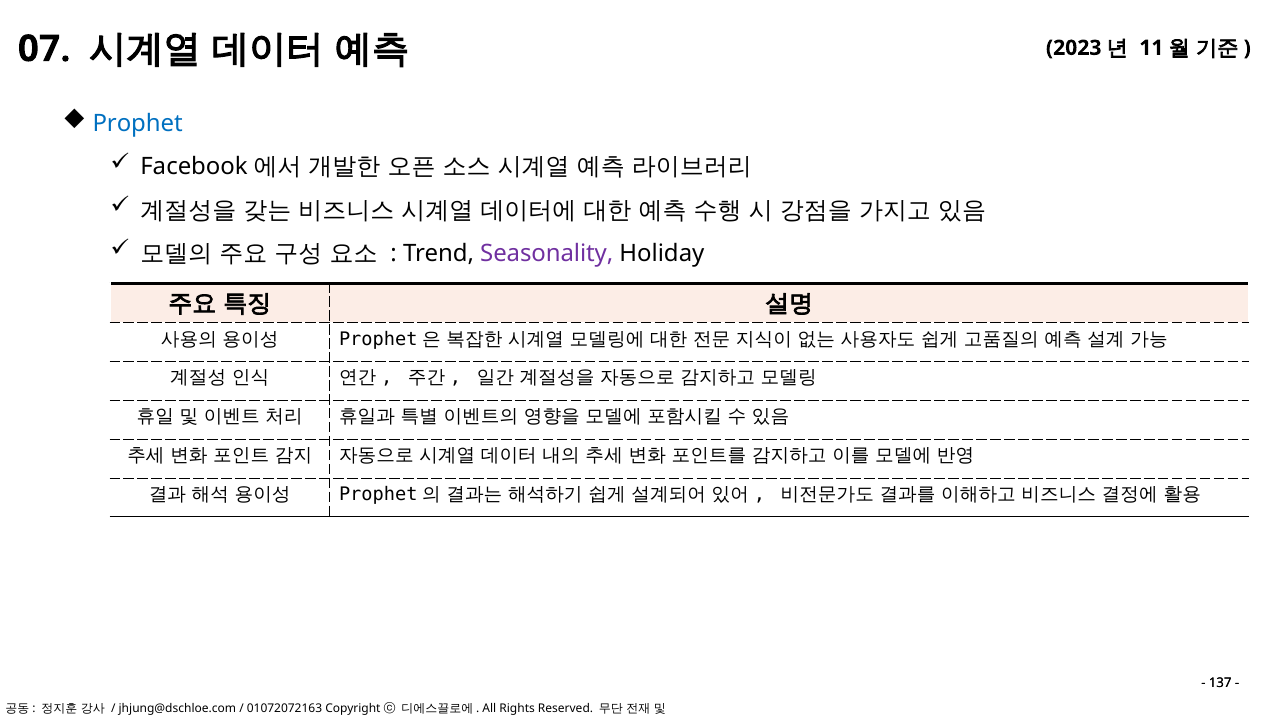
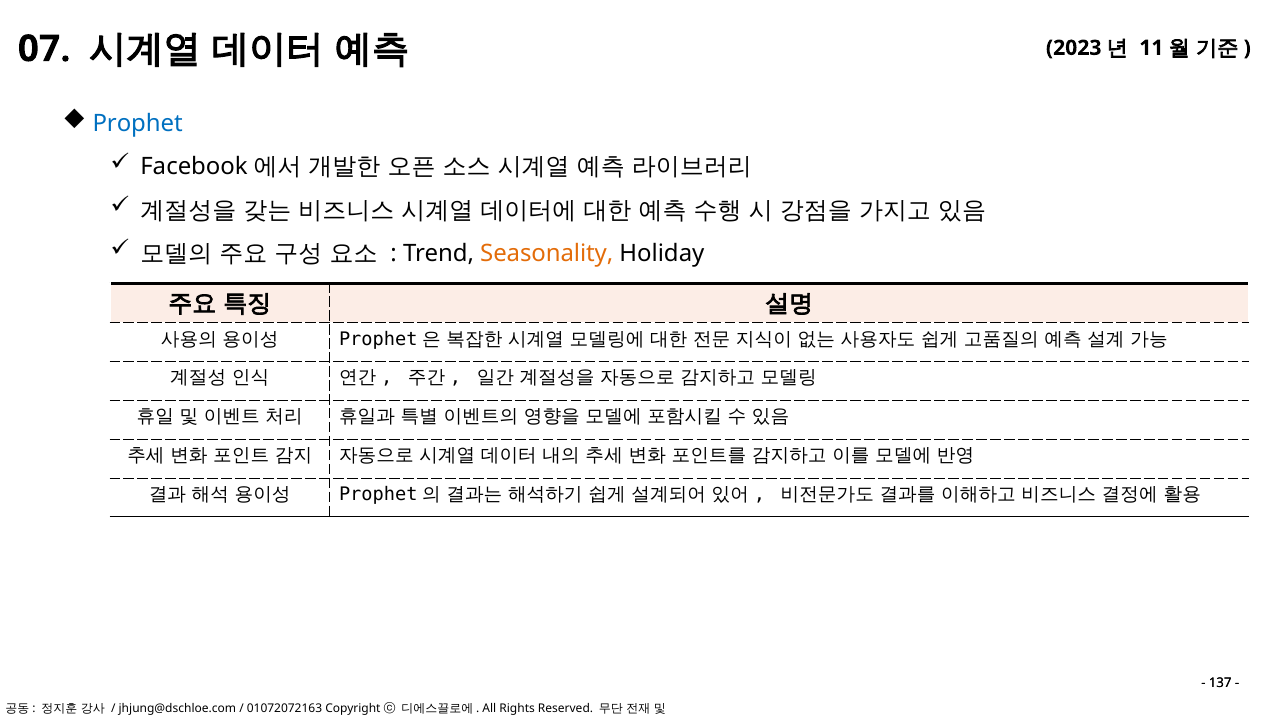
Seasonality colour: purple -> orange (547, 253)
